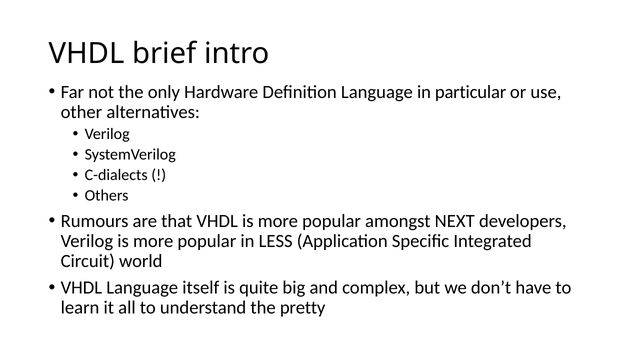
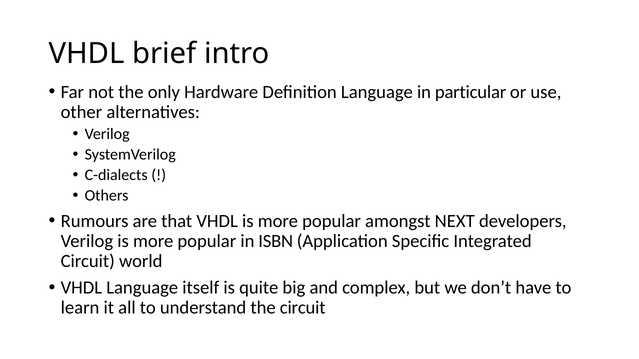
LESS: LESS -> ISBN (276, 241)
the pretty: pretty -> circuit (303, 308)
